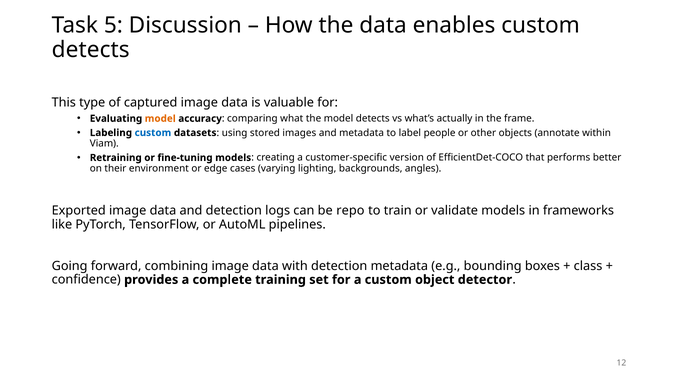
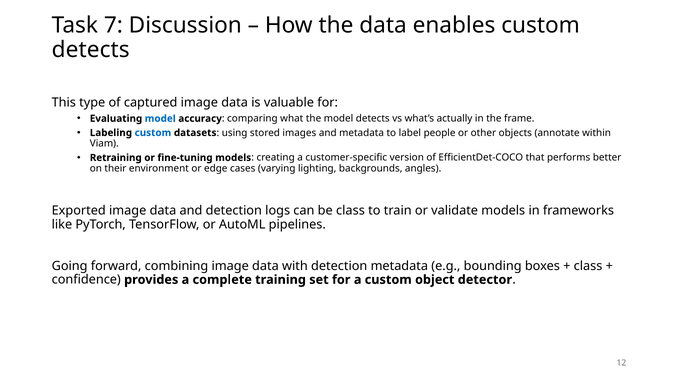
5: 5 -> 7 (113, 26)
model colour: orange -> blue (160, 119)
be repo: repo -> class (350, 211)
